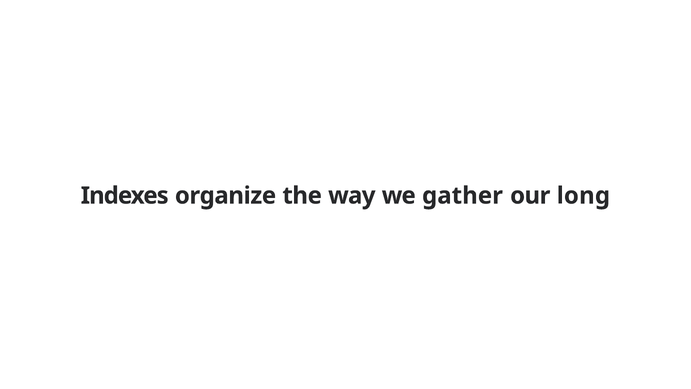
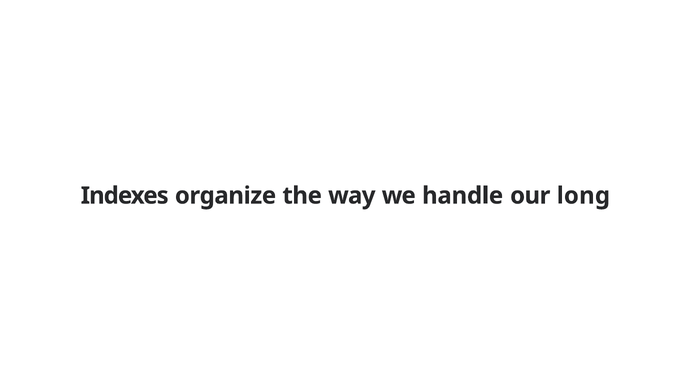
gather: gather -> handle (463, 196)
